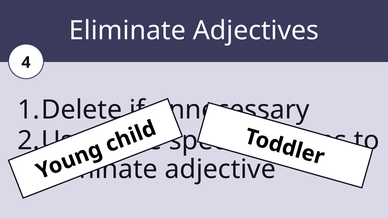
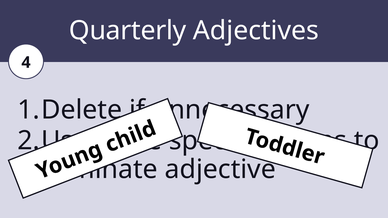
Eliminate: Eliminate -> Quarterly (128, 31)
